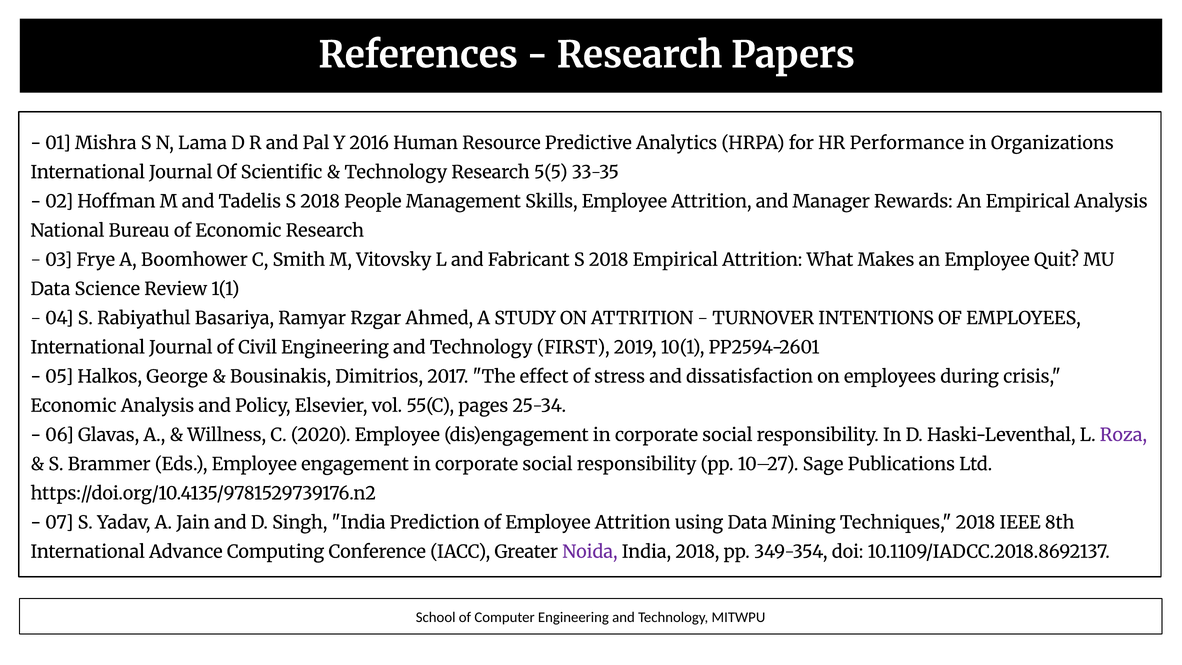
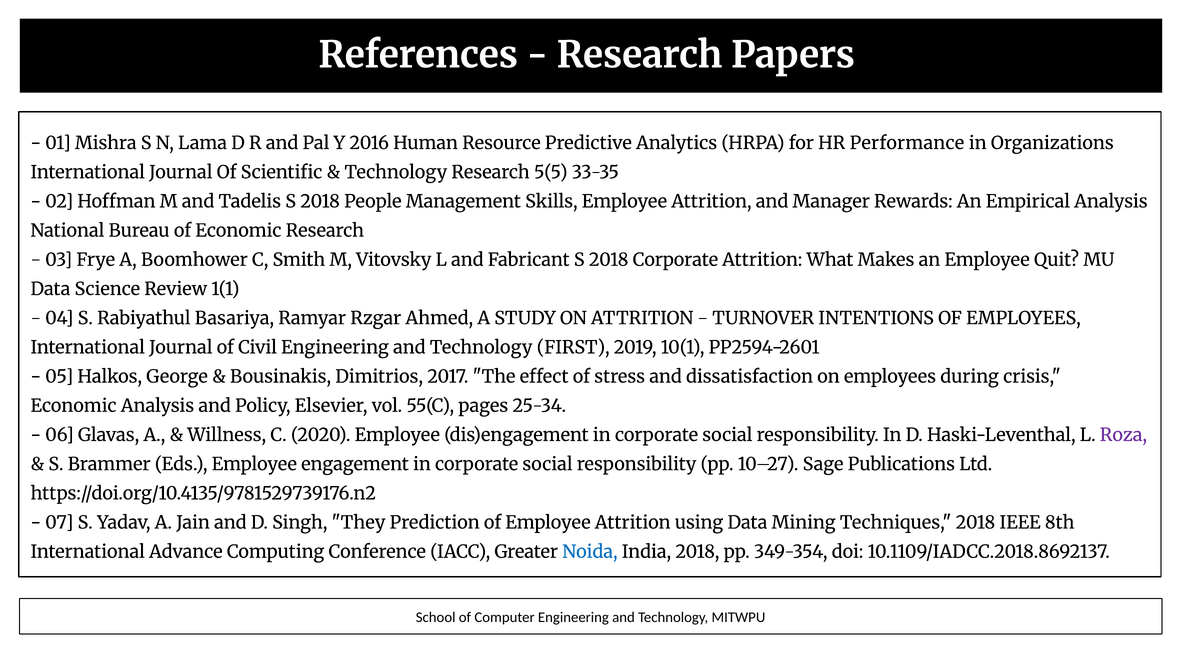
2018 Empirical: Empirical -> Corporate (675, 260)
Singh India: India -> They (358, 523)
Noida colour: purple -> blue (590, 552)
